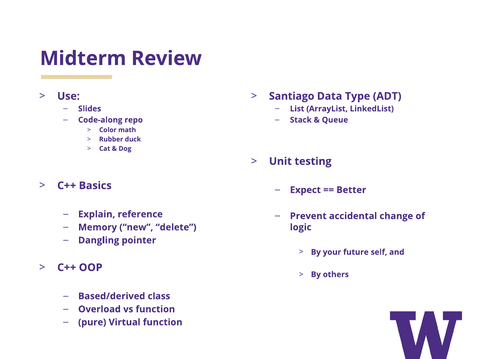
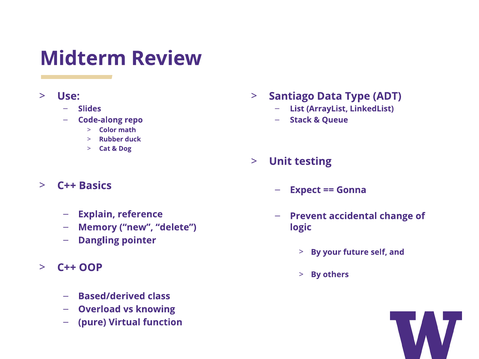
Better: Better -> Gonna (351, 190)
vs function: function -> knowing (155, 309)
